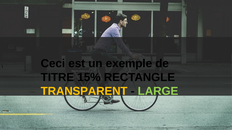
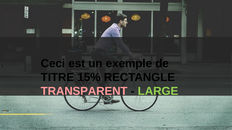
TRANSPARENT colour: yellow -> pink (84, 92)
